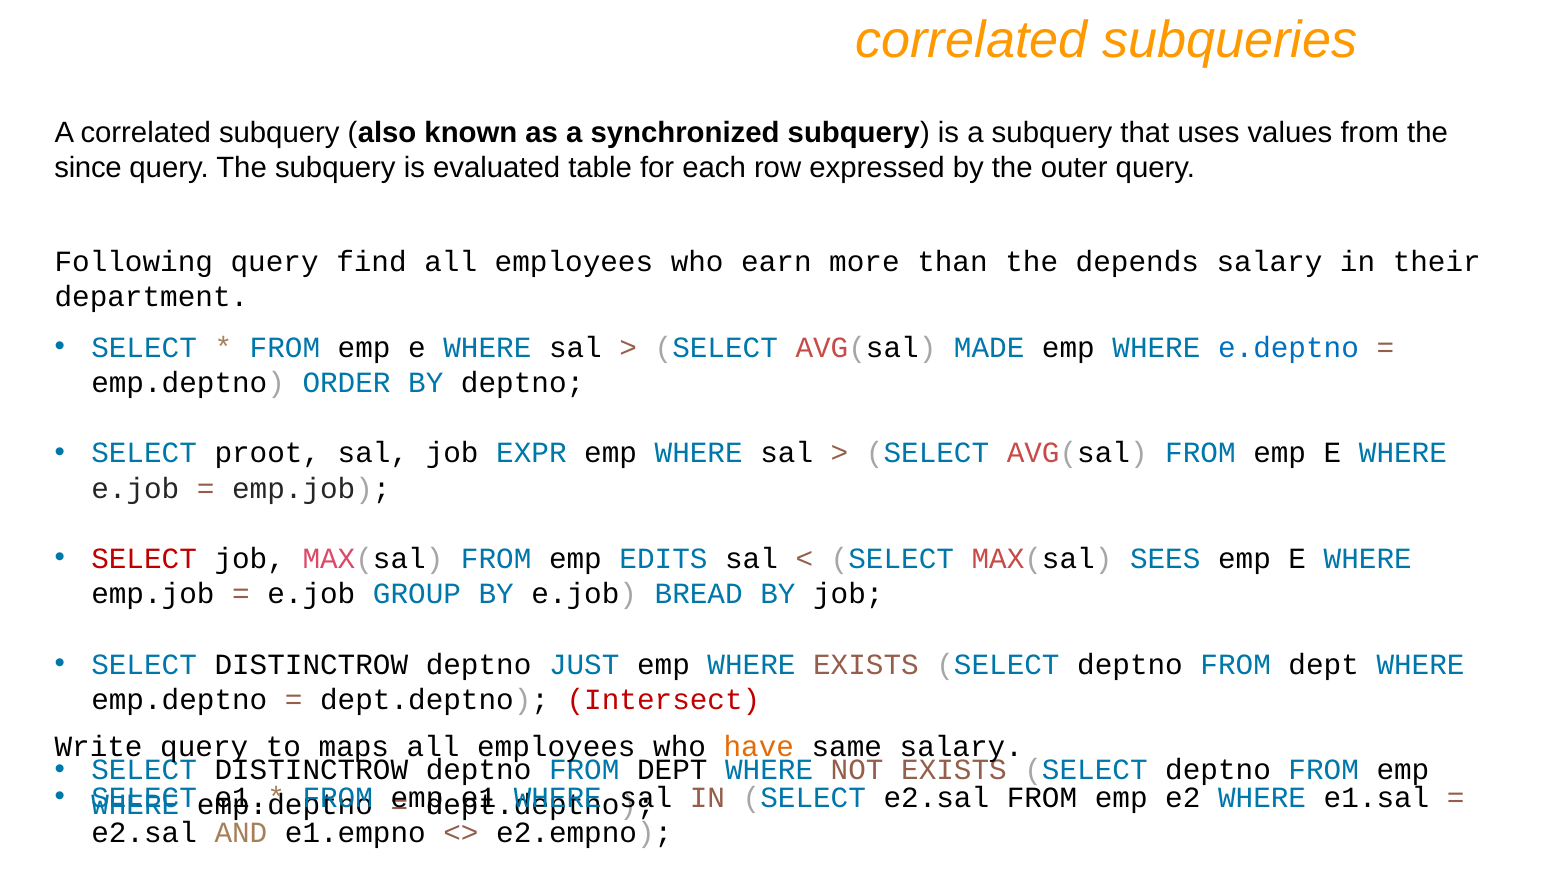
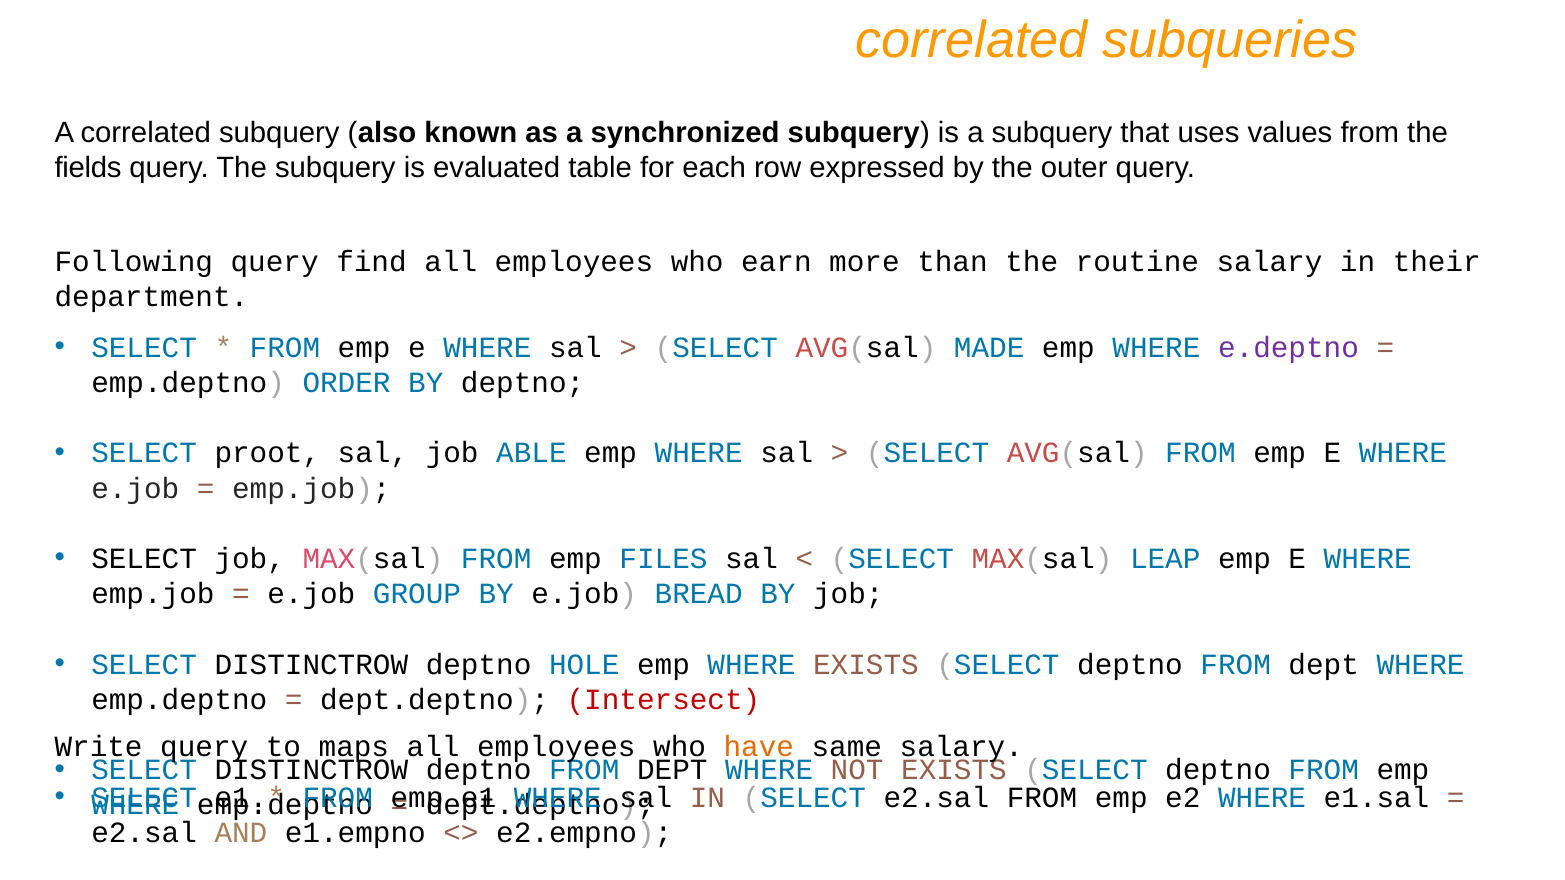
since: since -> fields (88, 168)
depends: depends -> routine (1137, 262)
e.deptno colour: blue -> purple (1288, 348)
EXPR: EXPR -> ABLE (531, 453)
SELECT colour: red -> black (144, 559)
EDITS: EDITS -> FILES (663, 559)
SEES: SEES -> LEAP (1165, 559)
JUST: JUST -> HOLE (584, 665)
